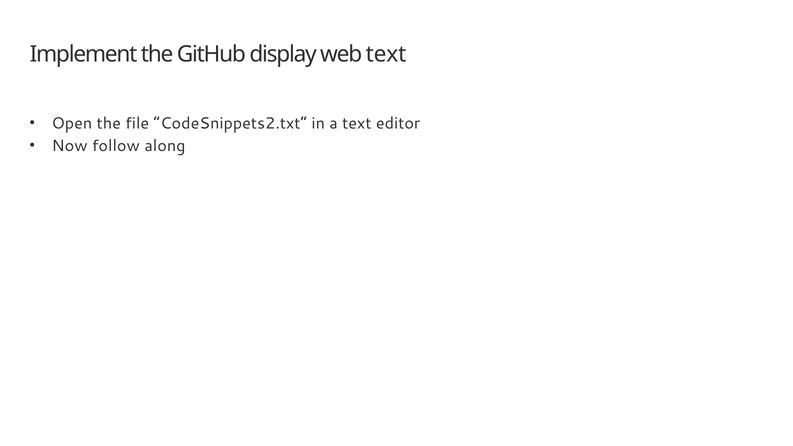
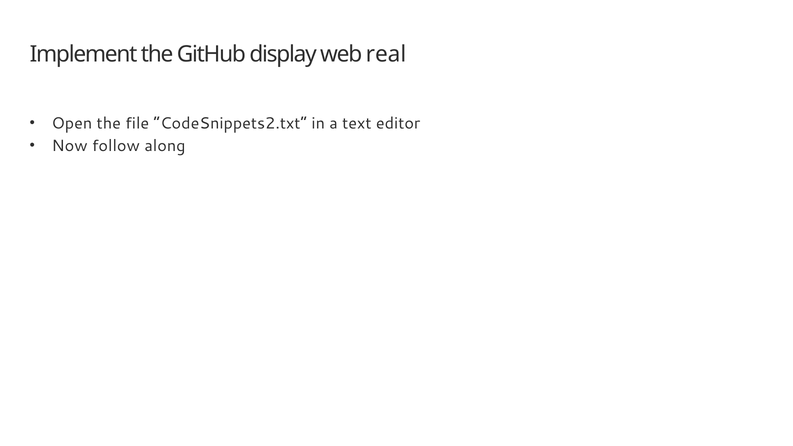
web text: text -> real (386, 54)
